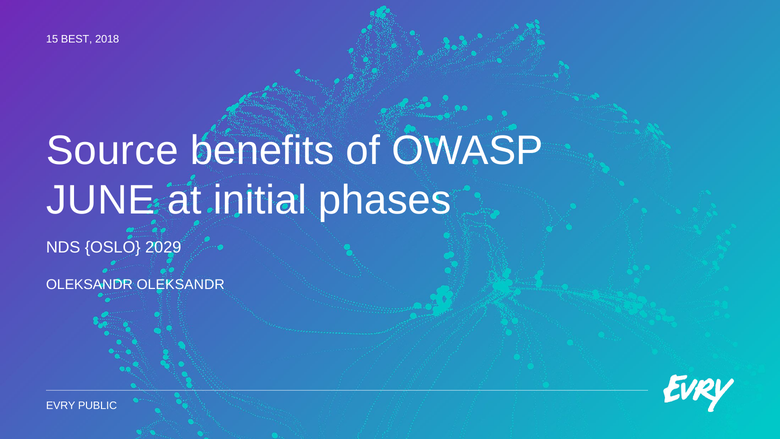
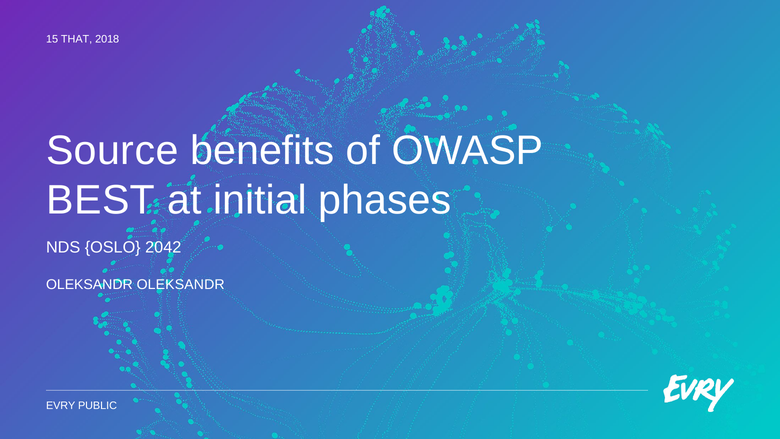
BEST: BEST -> THAT (77, 39)
JUNE: JUNE -> BEST (101, 200)
2029: 2029 -> 2042 (163, 247)
